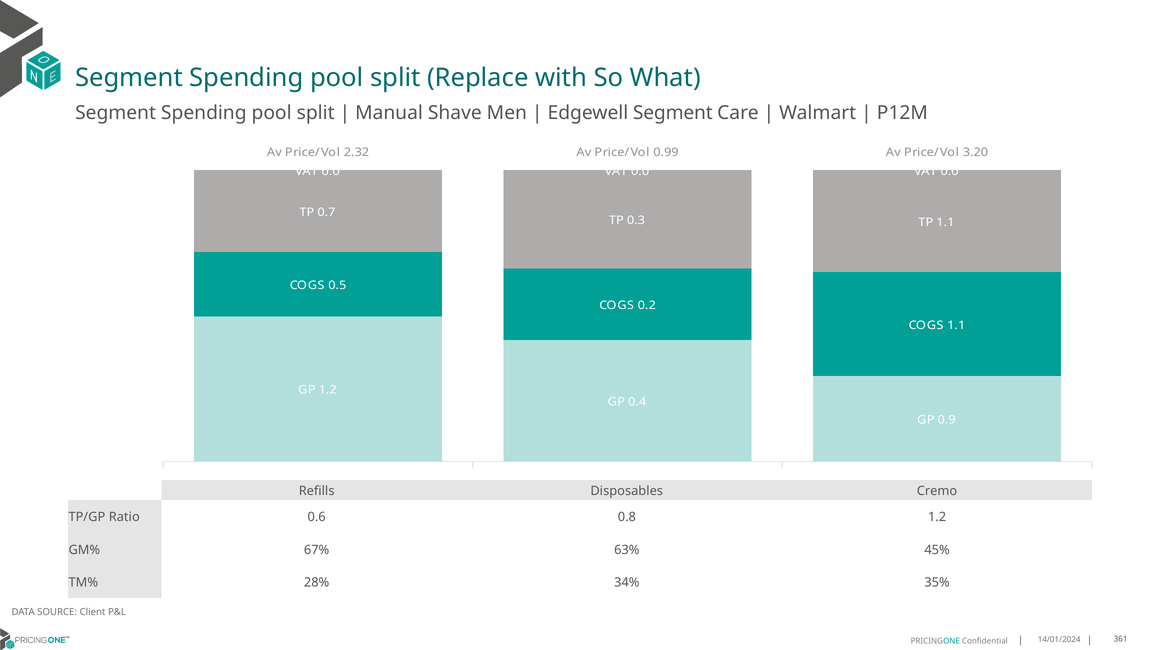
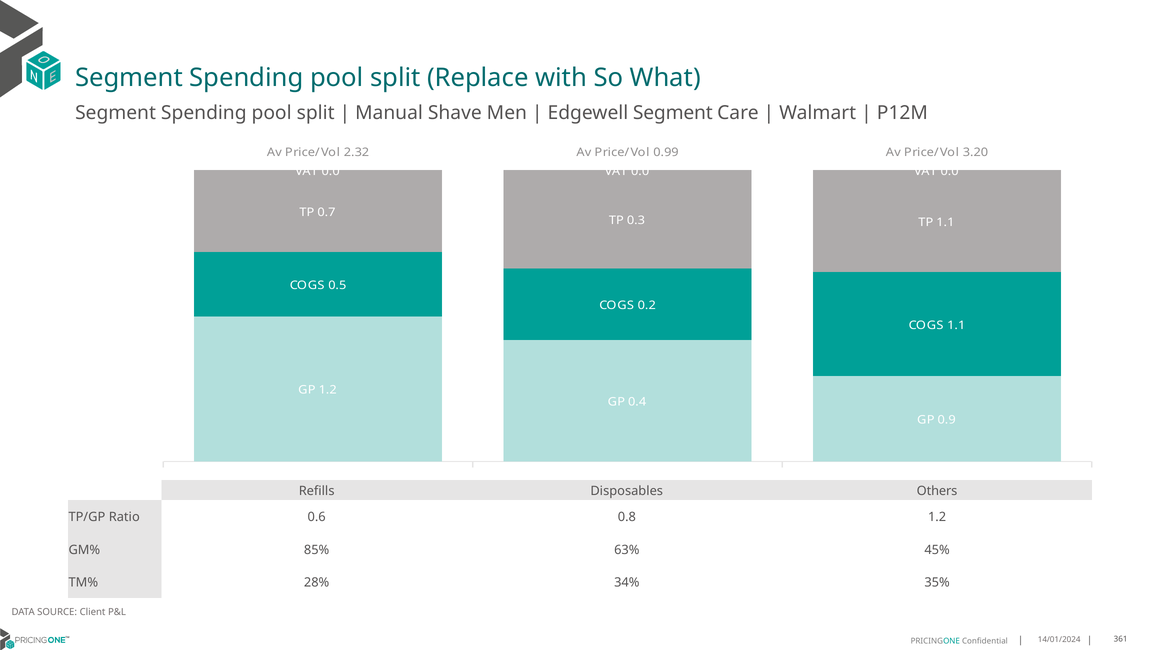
Cremo: Cremo -> Others (937, 491)
67%: 67% -> 85% (317, 550)
